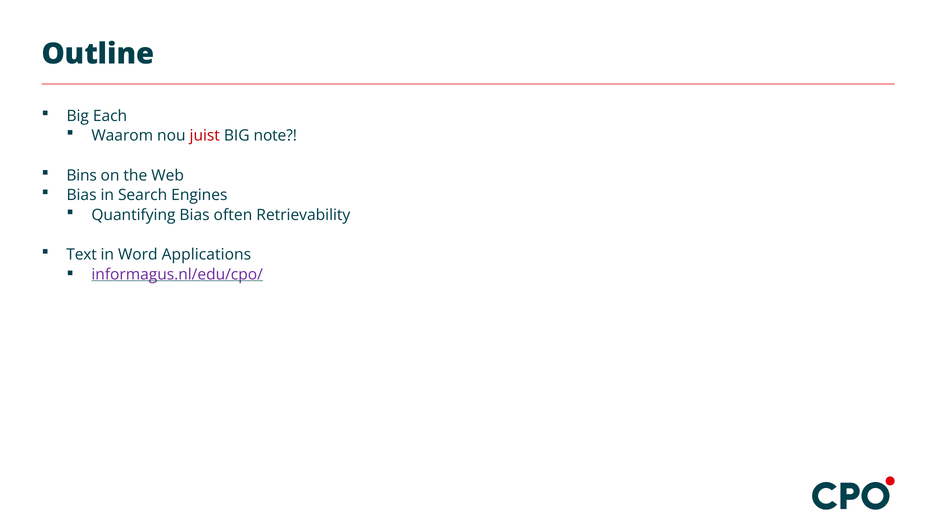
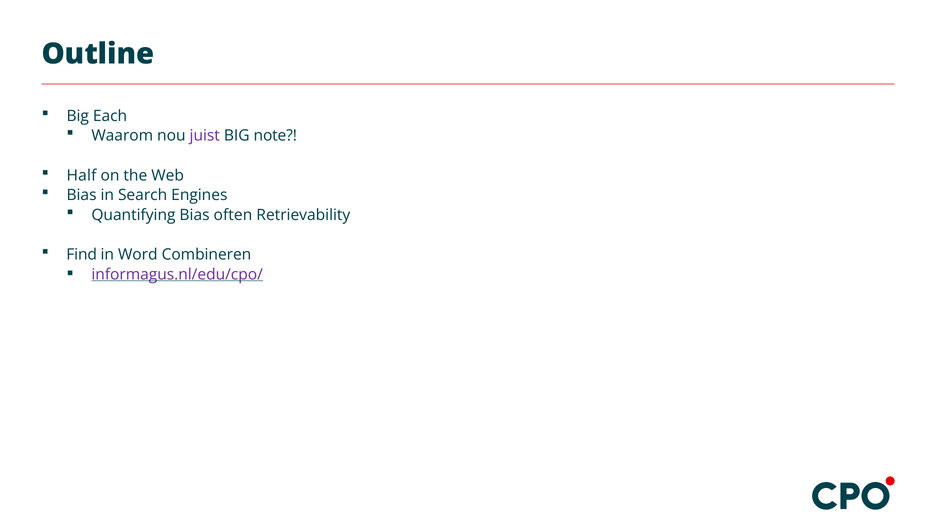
juist colour: red -> purple (205, 136)
Bins: Bins -> Half (81, 175)
Text: Text -> Find (82, 255)
Applications: Applications -> Combineren (206, 255)
